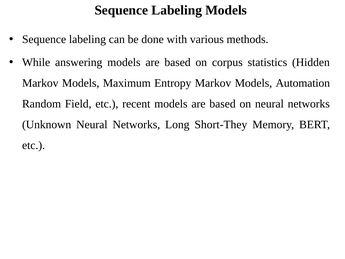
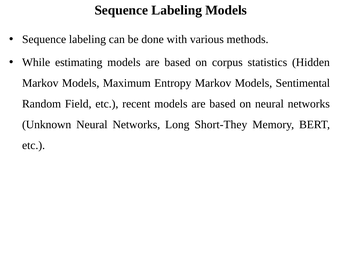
answering: answering -> estimating (79, 62)
Automation: Automation -> Sentimental (303, 83)
